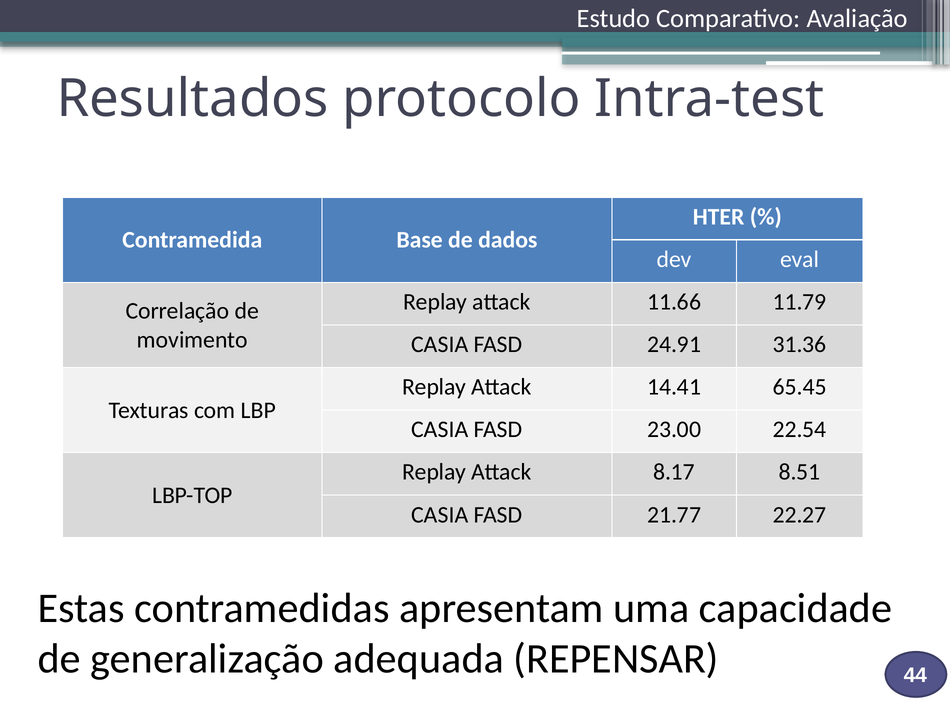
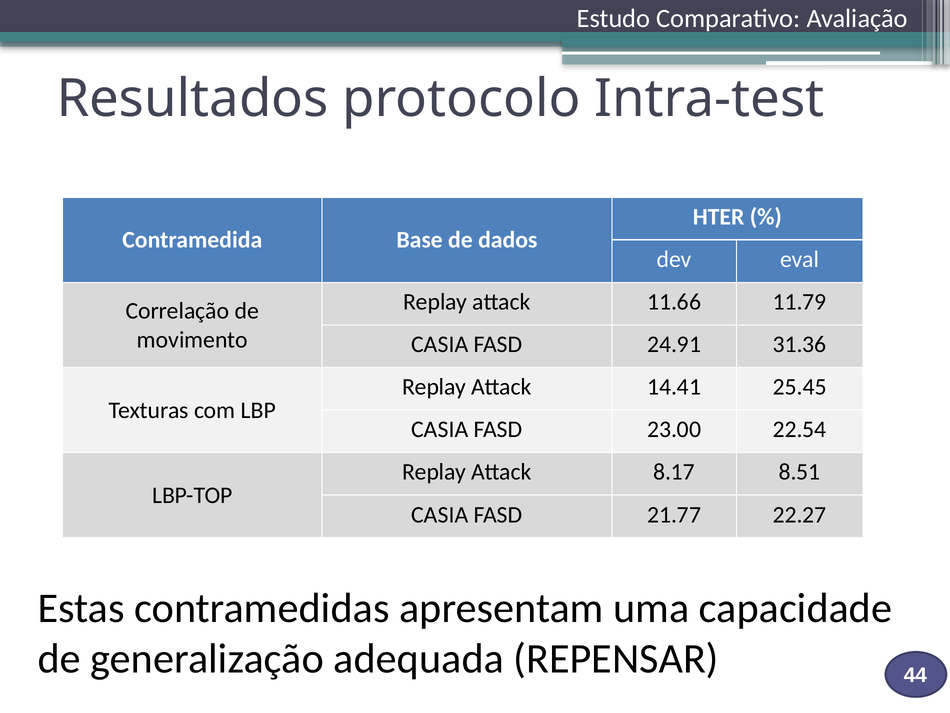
65.45: 65.45 -> 25.45 (800, 387)
